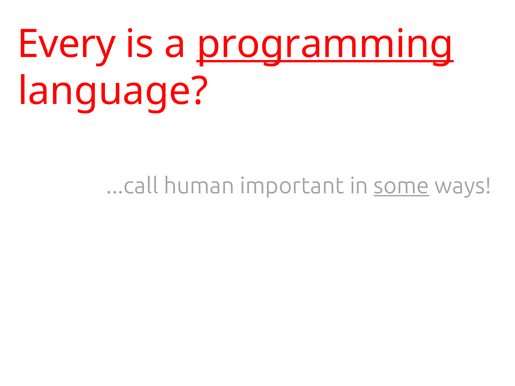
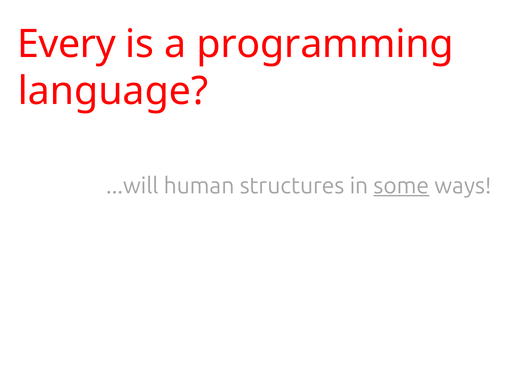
programming underline: present -> none (325, 44)
...call: ...call -> ...will (132, 186)
important: important -> structures (292, 186)
